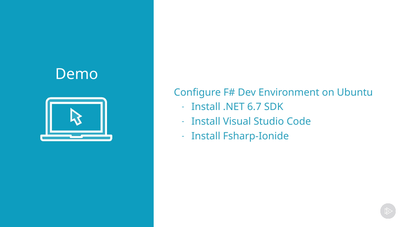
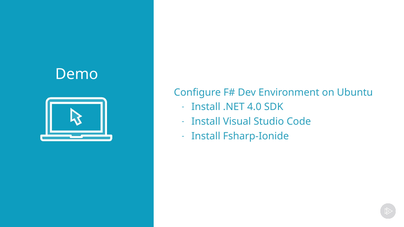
6.7: 6.7 -> 4.0 (254, 107)
